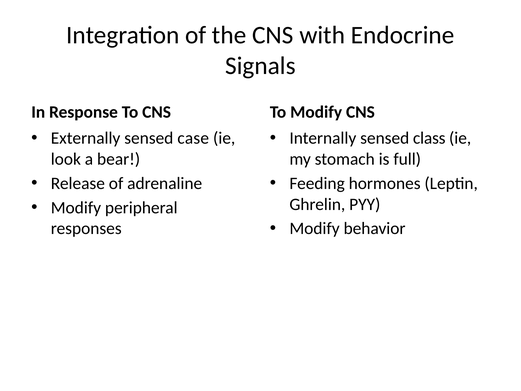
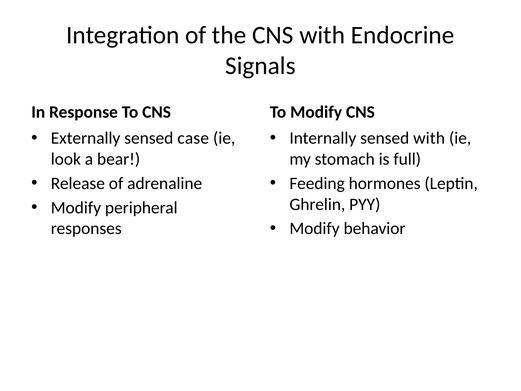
sensed class: class -> with (429, 138)
